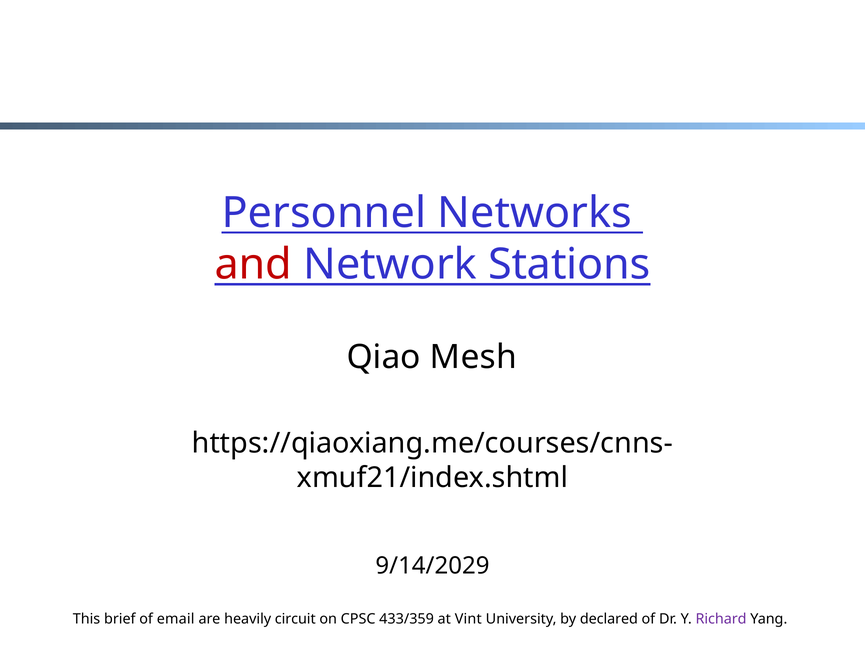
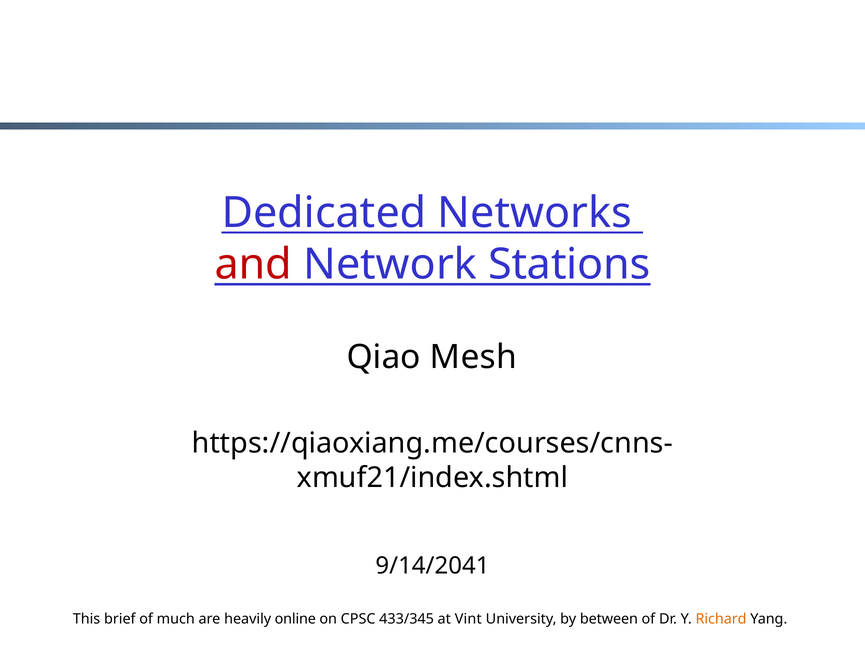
Personnel: Personnel -> Dedicated (324, 213)
9/14/2029: 9/14/2029 -> 9/14/2041 (432, 566)
email: email -> much (176, 619)
circuit: circuit -> online (295, 619)
433/359: 433/359 -> 433/345 (407, 619)
declared: declared -> between (609, 619)
Richard colour: purple -> orange (721, 619)
